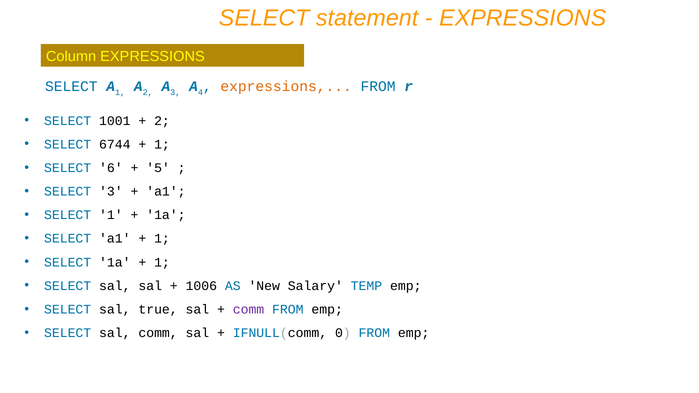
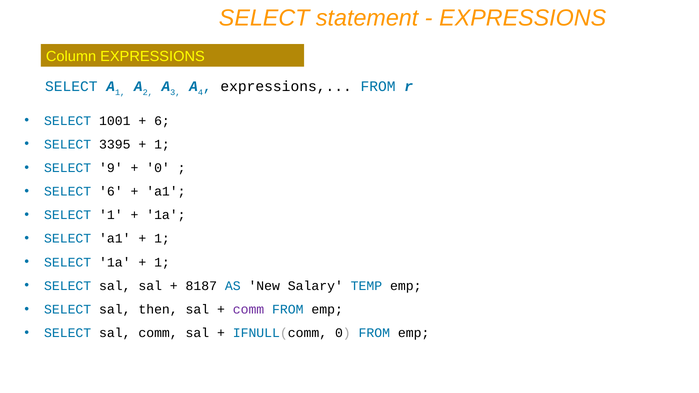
expressions colour: orange -> black (286, 87)
2: 2 -> 6 (162, 121)
6744: 6744 -> 3395 (115, 144)
6: 6 -> 9 (111, 168)
5: 5 -> 0 (158, 168)
SELECT 3: 3 -> 6 (111, 192)
1006: 1006 -> 8187 (201, 286)
true: true -> then (158, 310)
